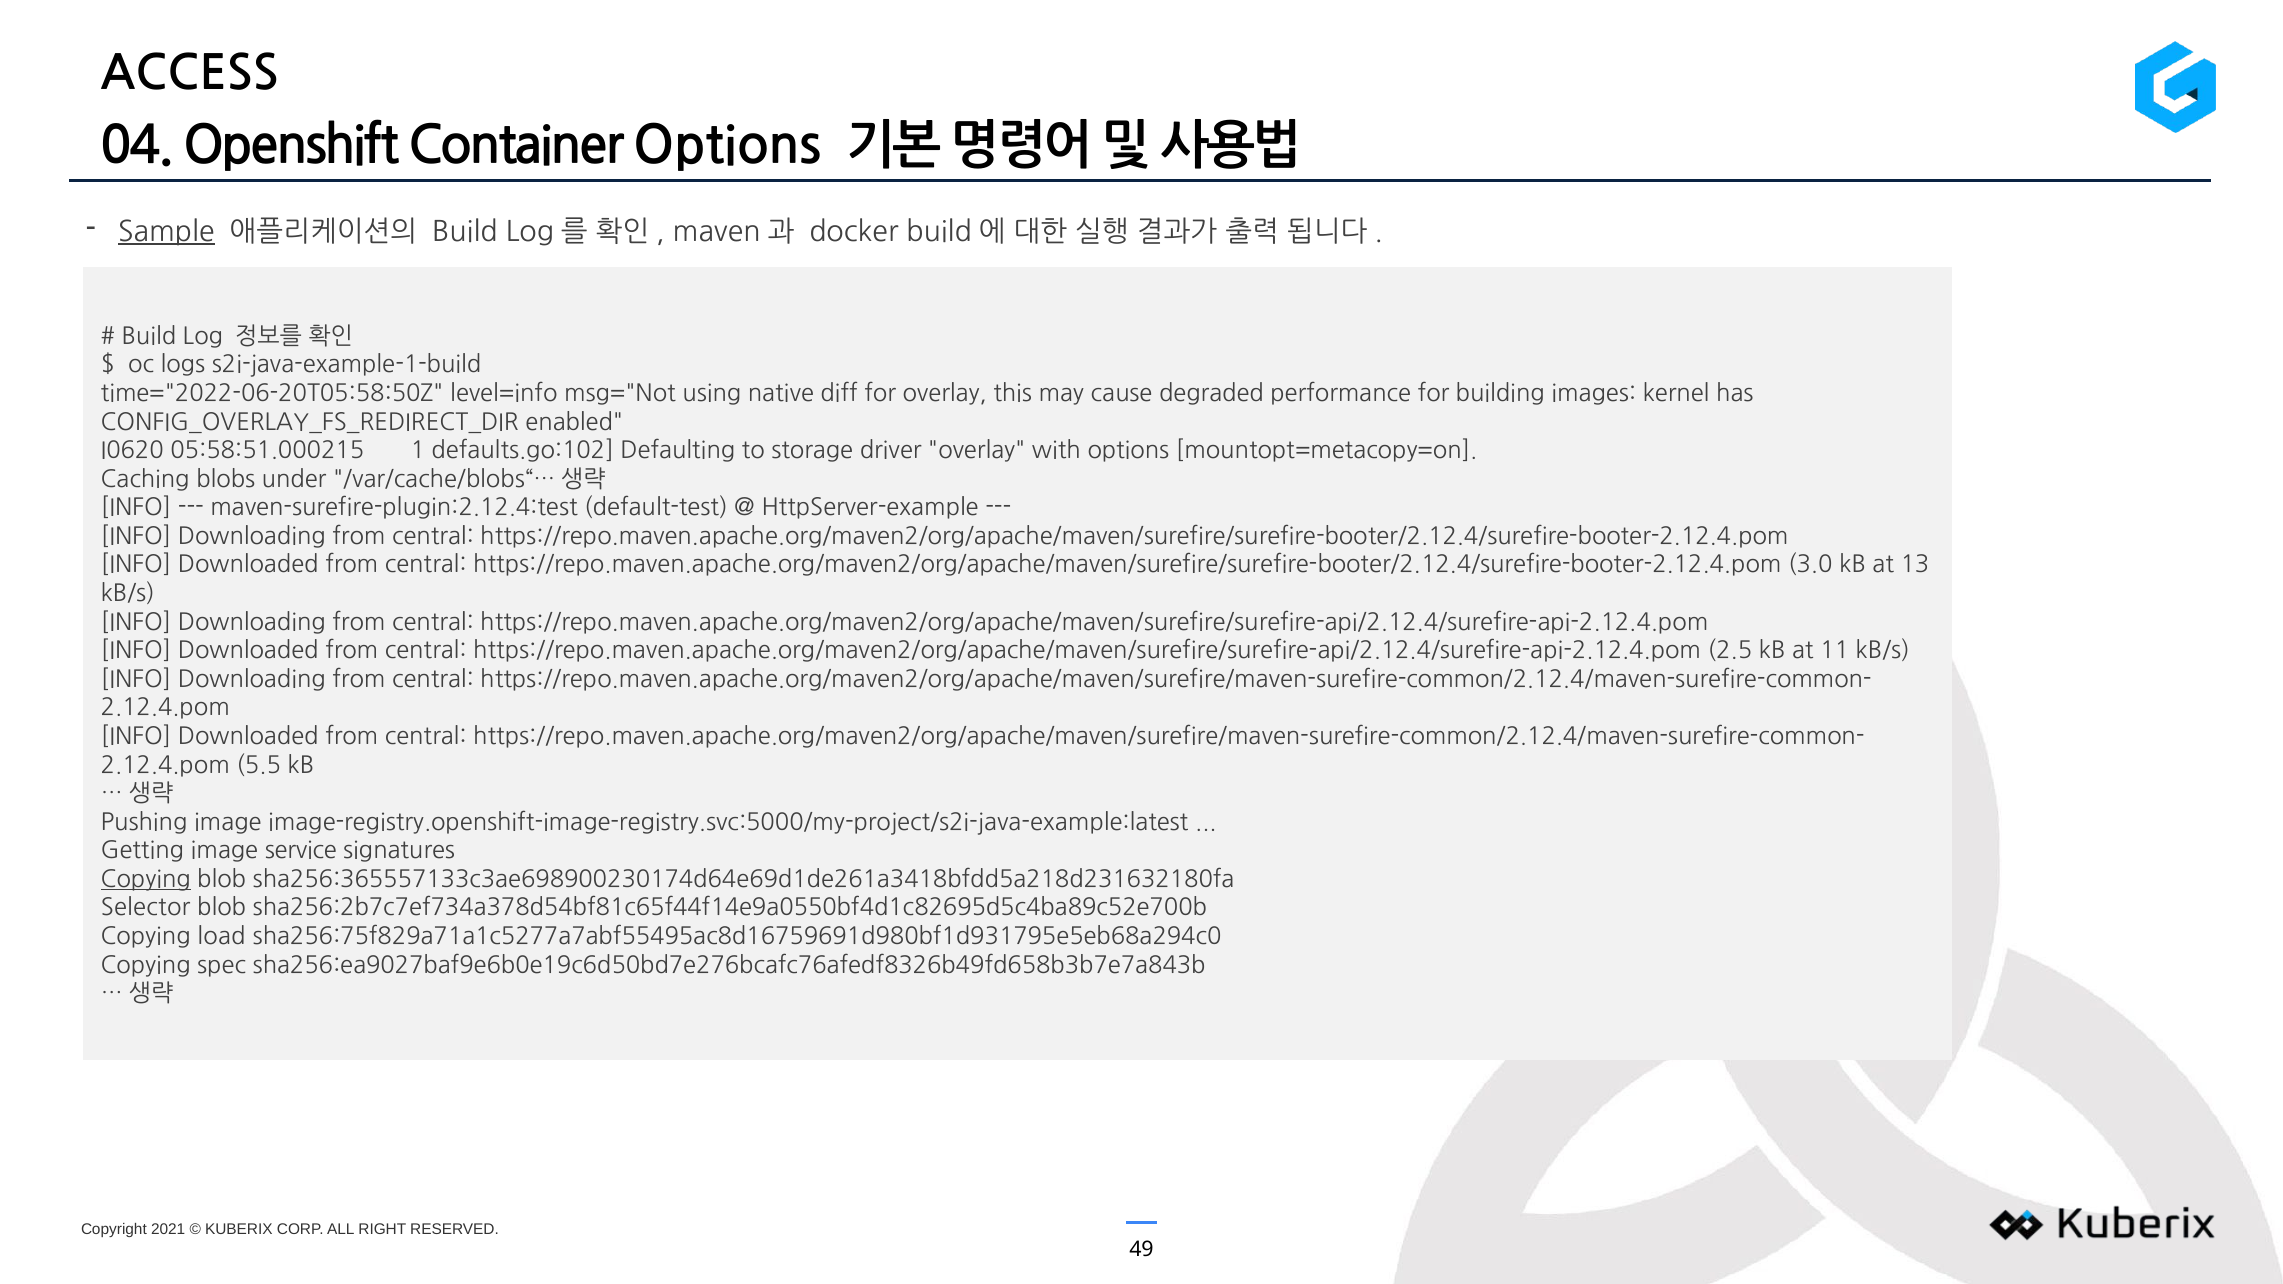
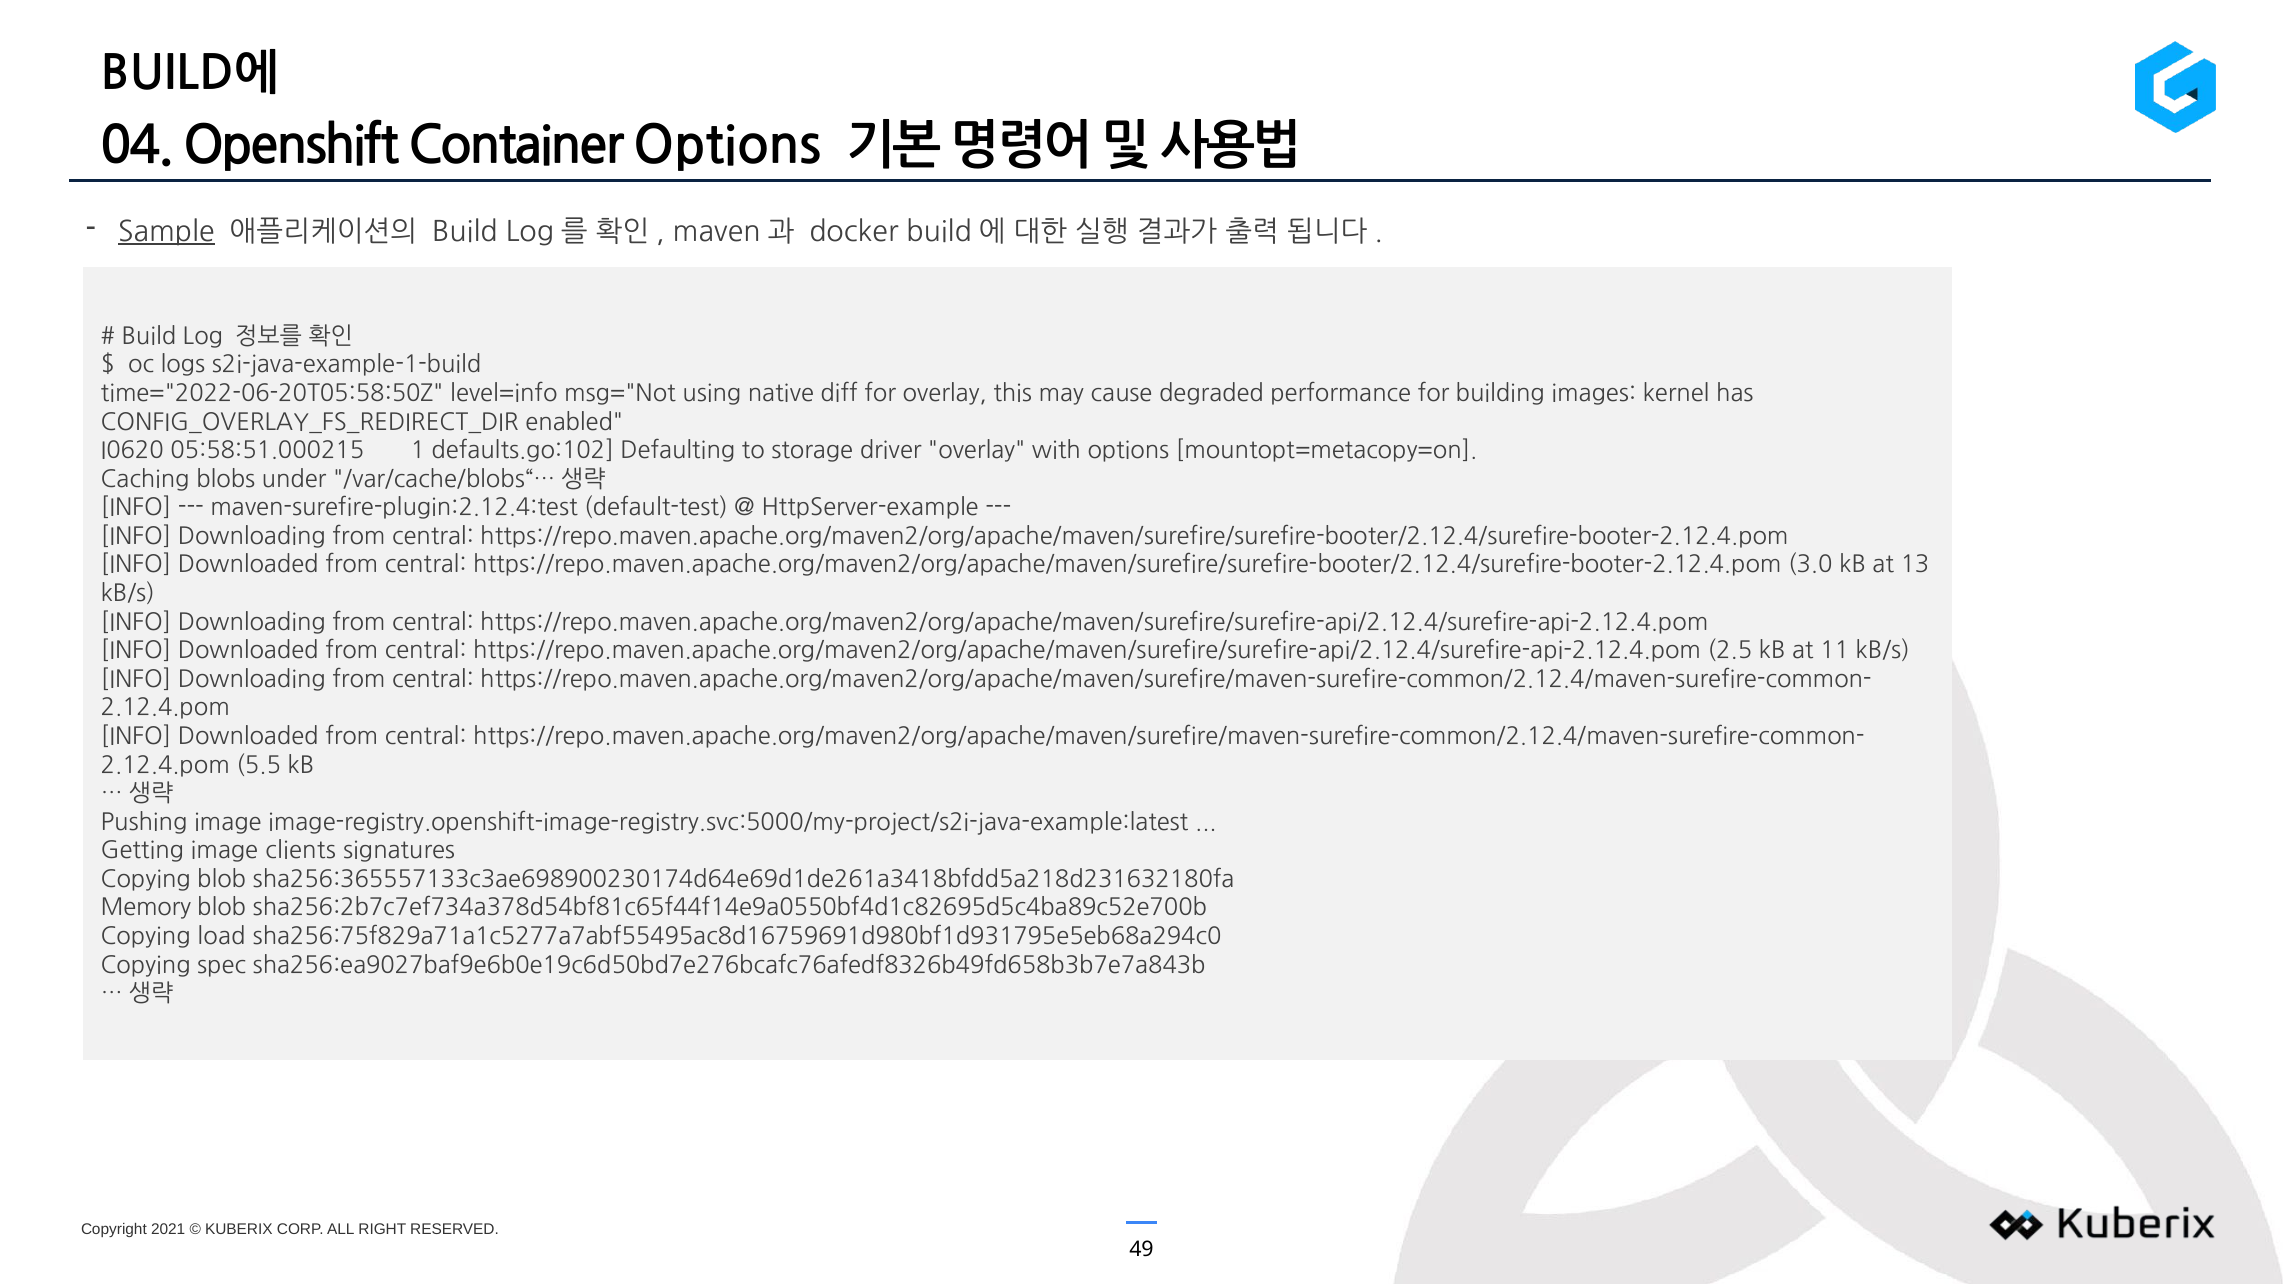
ACCESS: ACCESS -> BUILD에 (190, 73)
service: service -> clients (301, 851)
Copying underline: present -> none (146, 880)
Selector: Selector -> Memory (146, 908)
